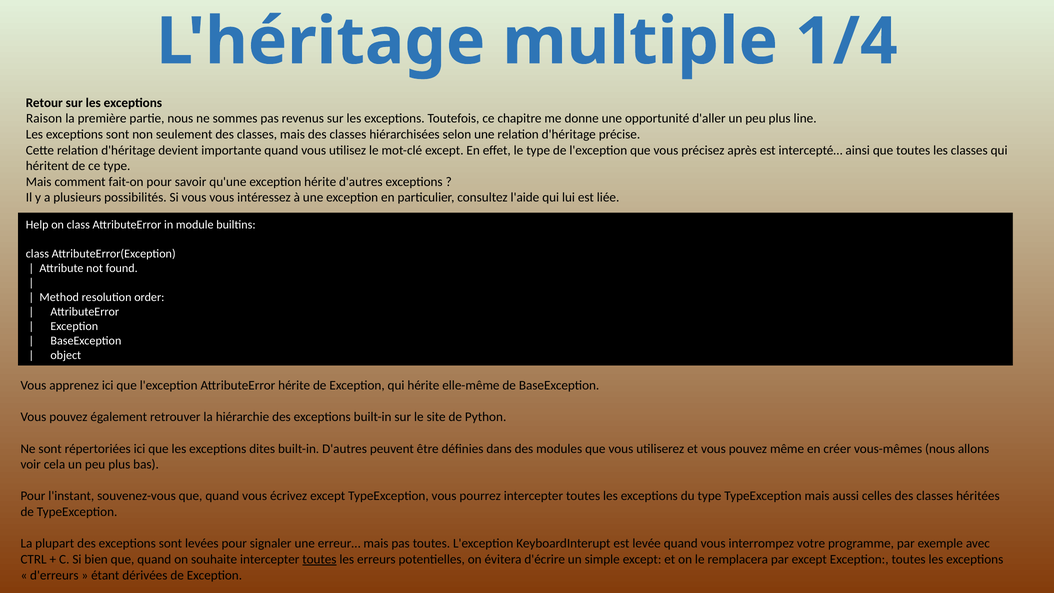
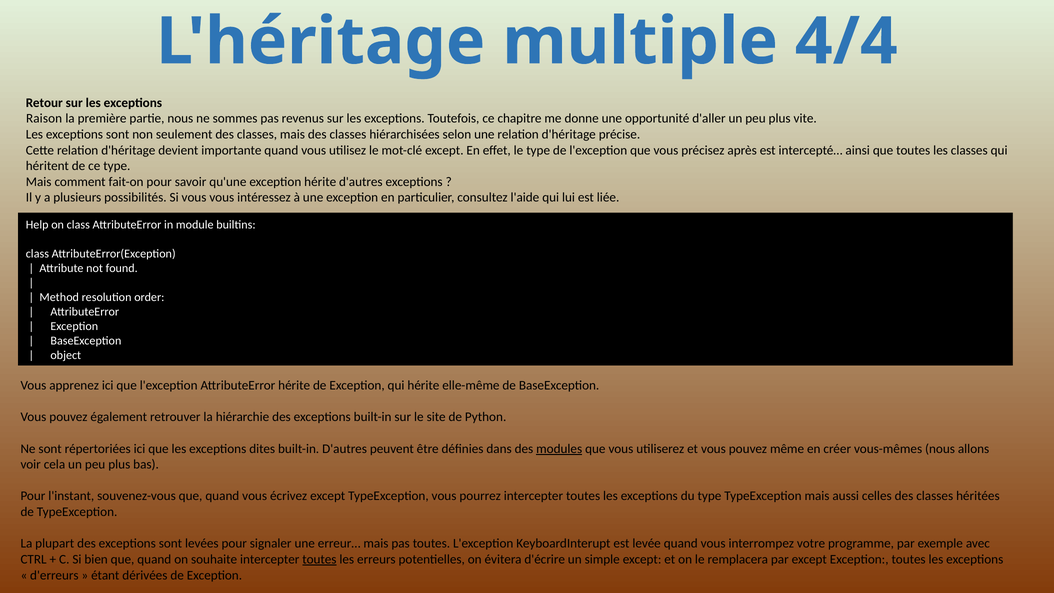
1/4: 1/4 -> 4/4 (846, 42)
line: line -> vite (805, 119)
modules underline: none -> present (559, 449)
